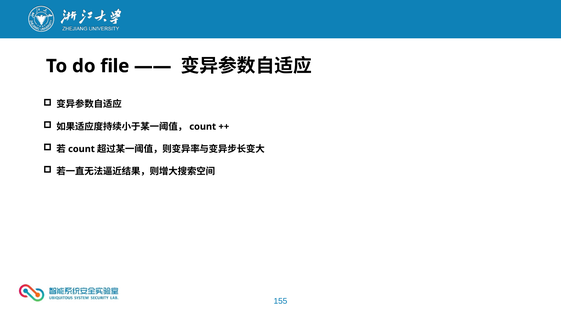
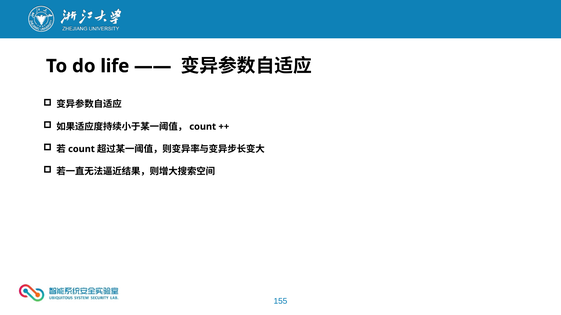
file: file -> life (115, 66)
